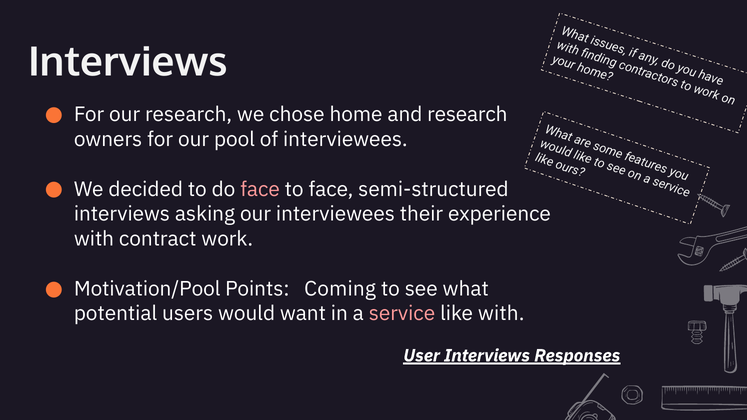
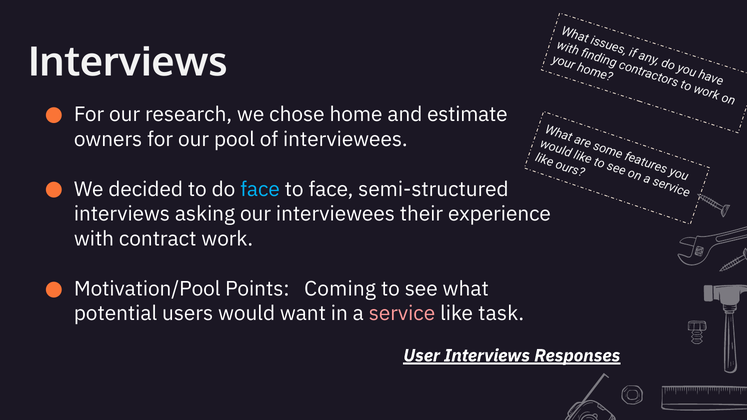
and research: research -> estimate (467, 115)
face colour: pink -> light blue (260, 189)
like with: with -> task (501, 314)
